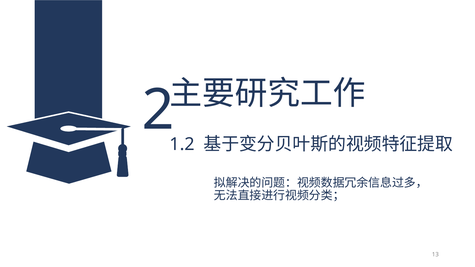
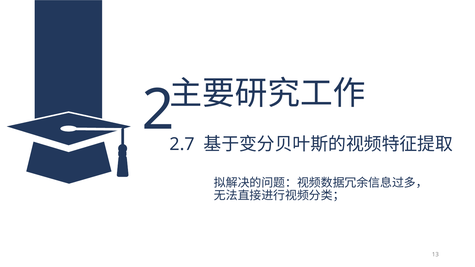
1.2: 1.2 -> 2.7 (182, 144)
